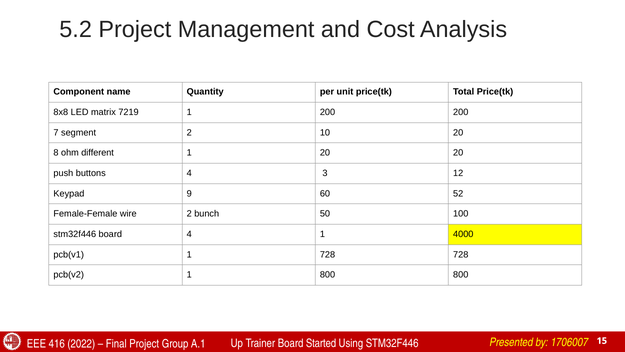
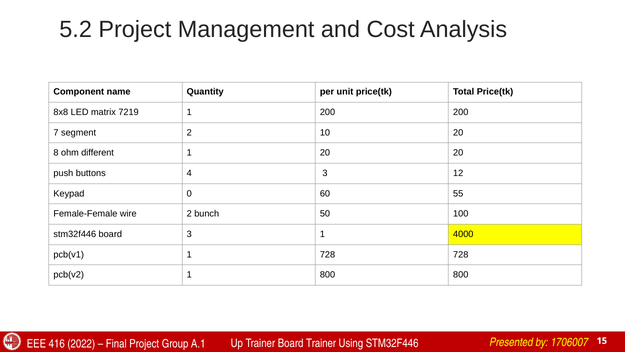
9: 9 -> 0 (189, 193)
52: 52 -> 55 (458, 193)
board 4: 4 -> 3 (189, 234)
Board Started: Started -> Trainer (321, 343)
